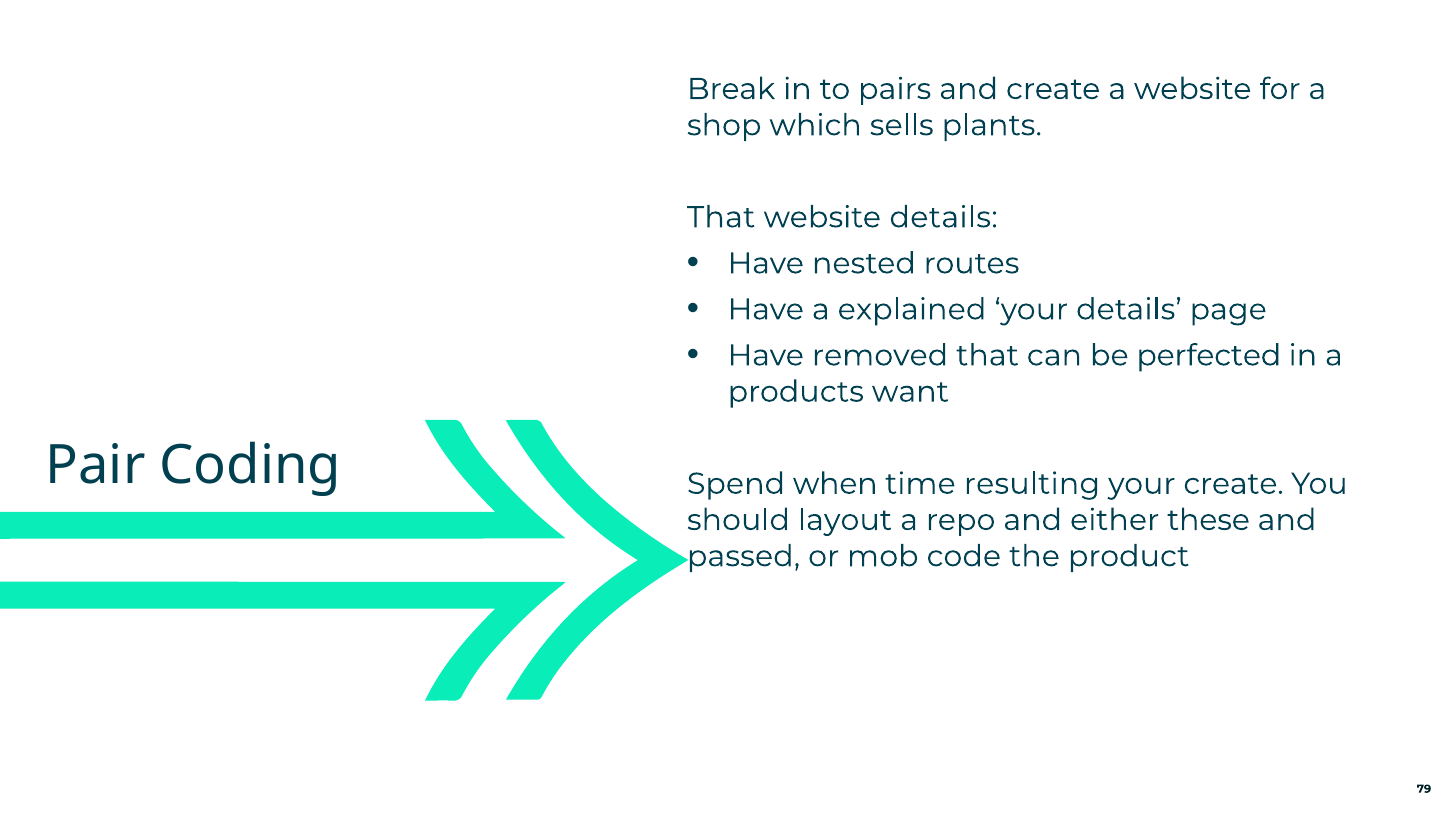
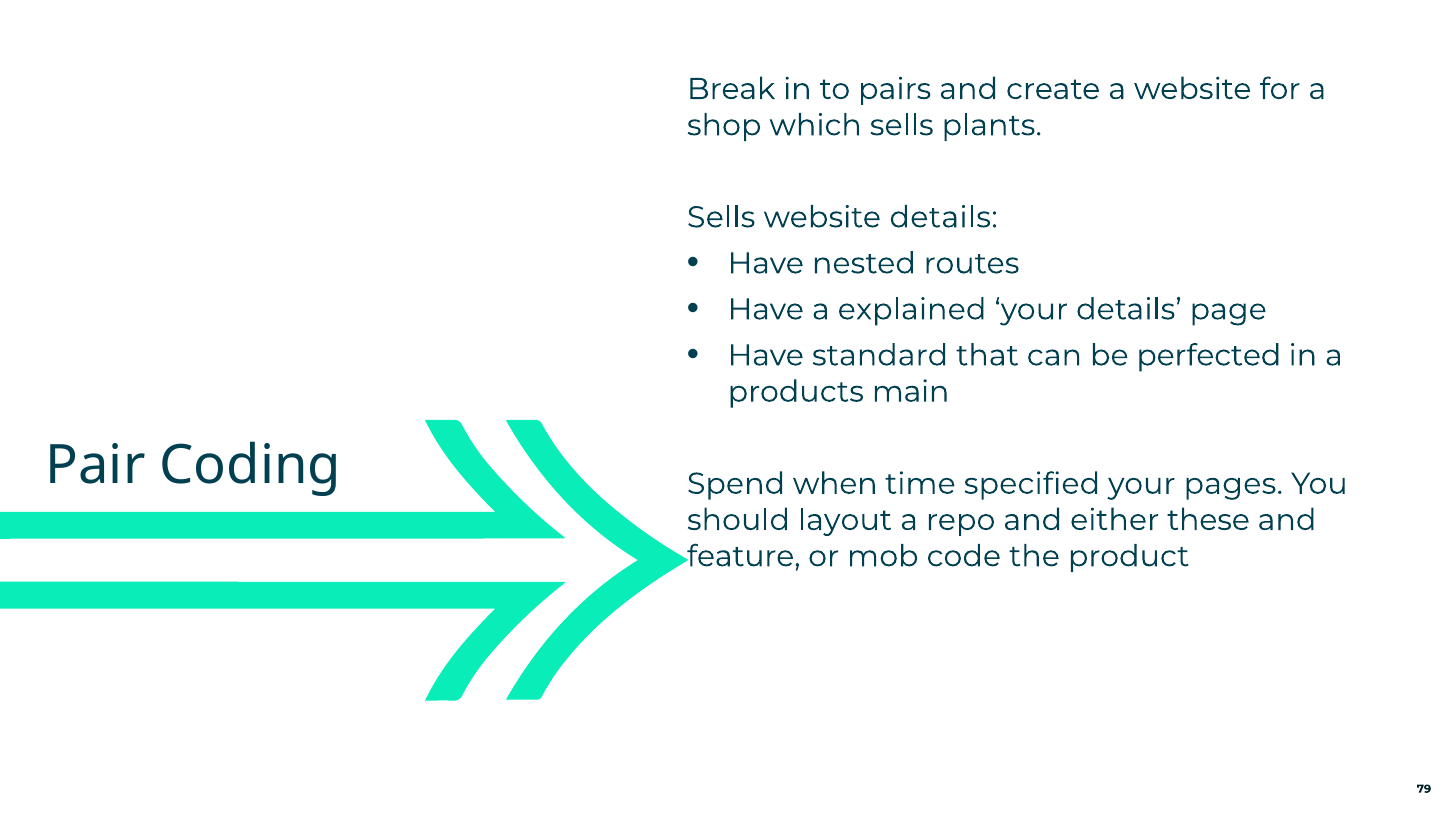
That: That -> Sells (721, 217)
removed: removed -> standard (880, 356)
want: want -> main (911, 392)
resulting: resulting -> specified (1032, 484)
your create: create -> pages (1233, 484)
passed: passed -> feature (744, 556)
